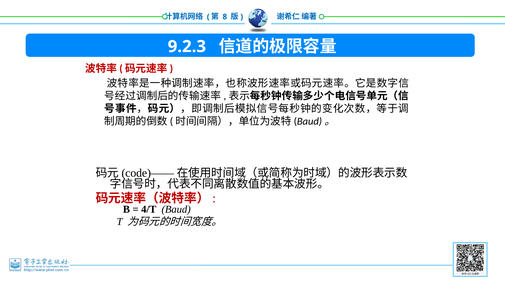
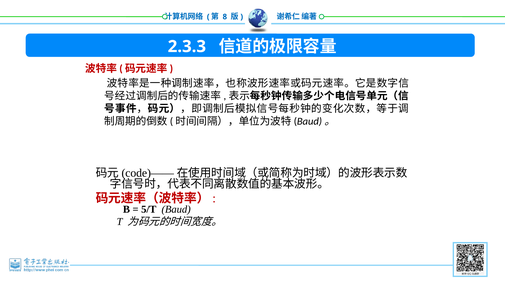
9.2.3: 9.2.3 -> 2.3.3 (187, 47)
4/T: 4/T -> 5/T (149, 210)
